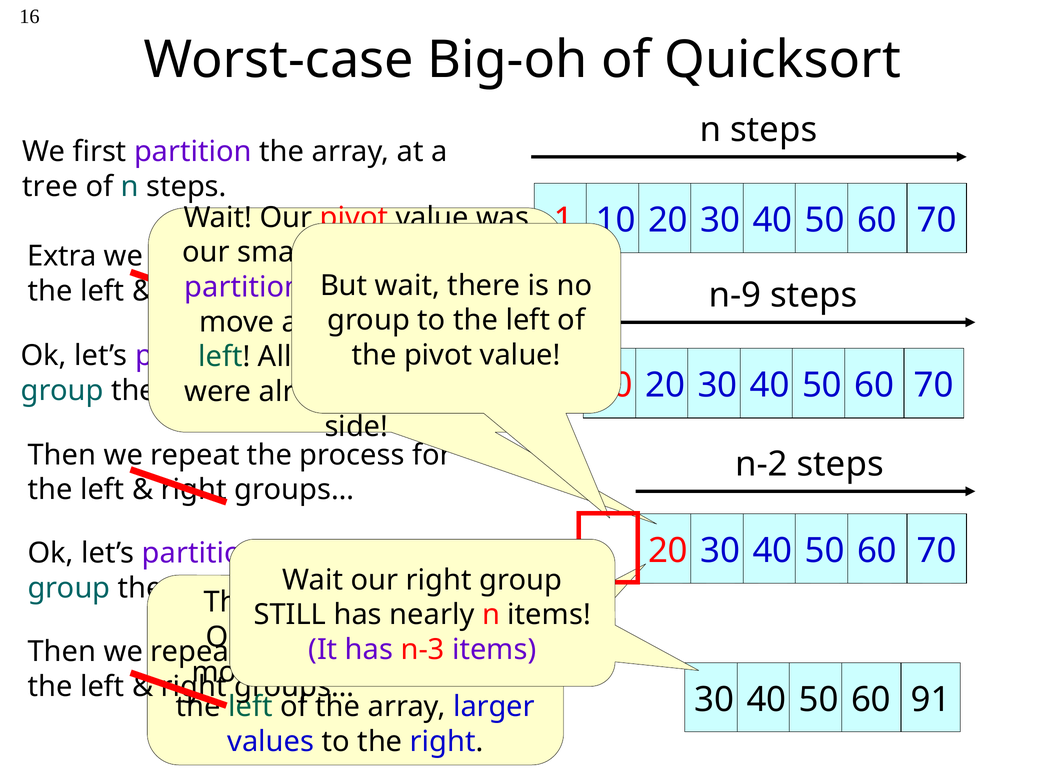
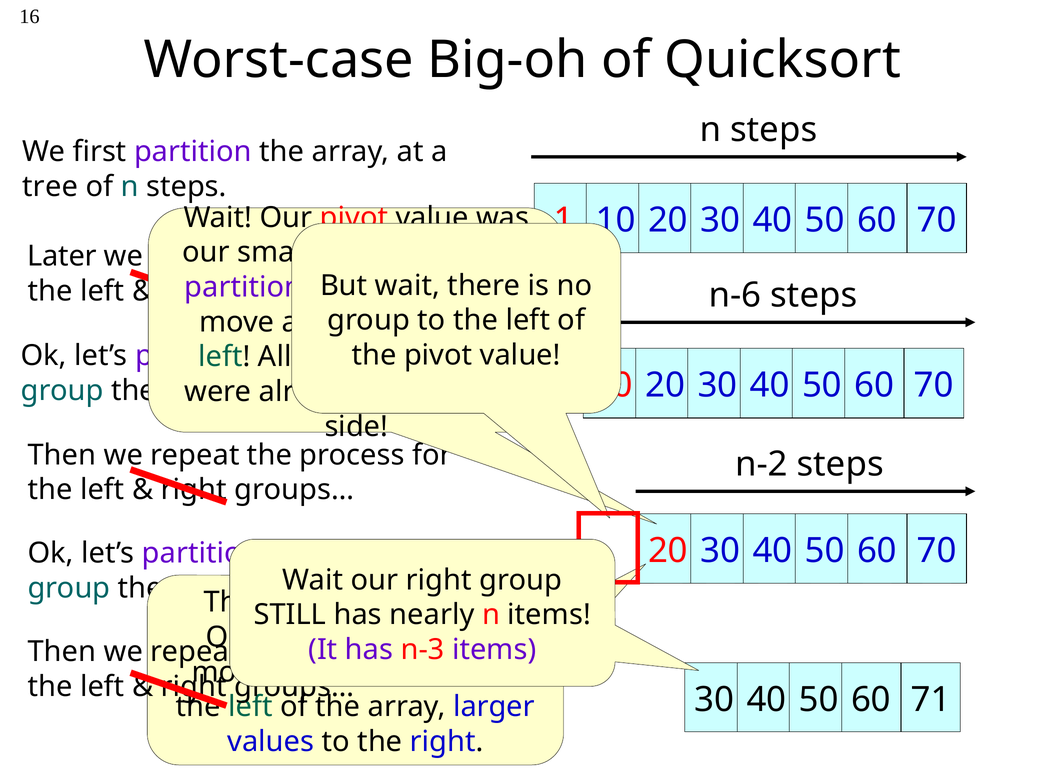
Extra: Extra -> Later (62, 256)
n-9: n-9 -> n-6 (735, 295)
91: 91 -> 71 (931, 699)
